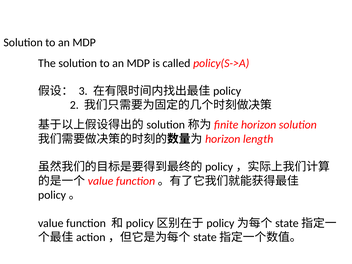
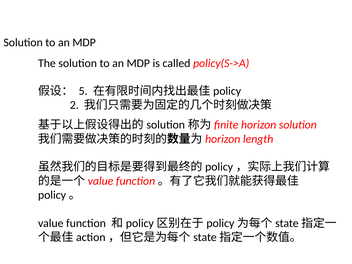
3: 3 -> 5 (83, 91)
